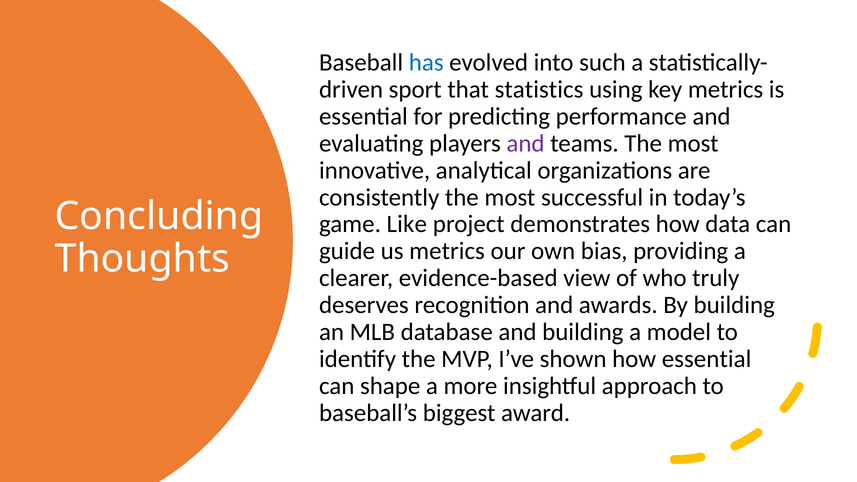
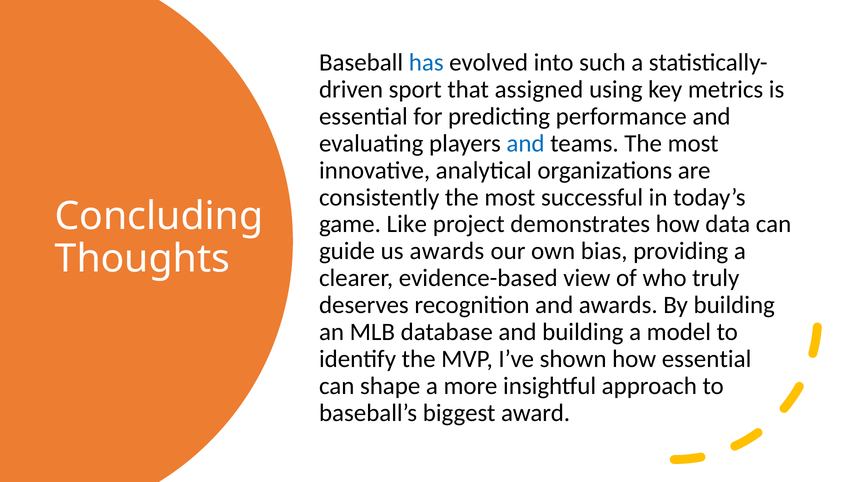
statistics: statistics -> assigned (539, 89)
and colour: purple -> blue (526, 143)
us metrics: metrics -> awards (447, 251)
